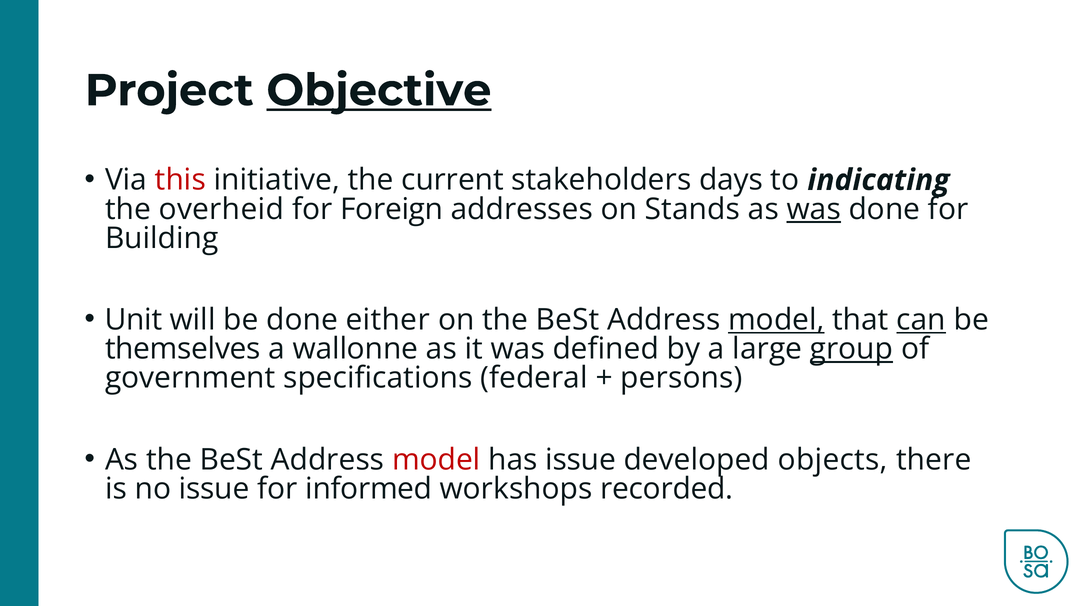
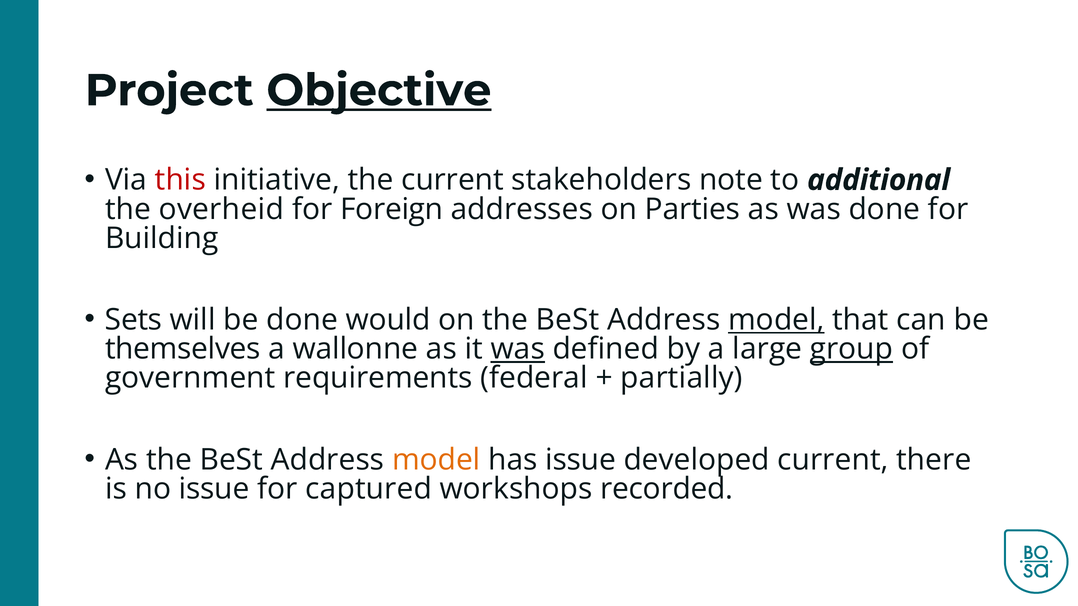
days: days -> note (731, 180)
indicating: indicating -> additional (879, 180)
Stands: Stands -> Parties (693, 209)
was underline: present -> none (814, 209)
Unit: Unit -> Sets (134, 320)
either: either -> would (388, 320)
can underline: present -> none (921, 320)
was underline: none -> present (518, 349)
specifications: specifications -> requirements (378, 378)
persons: persons -> partially (682, 378)
model colour: red -> orange (436, 460)
developed objects: objects -> current (833, 460)
informed: informed -> captured (369, 489)
